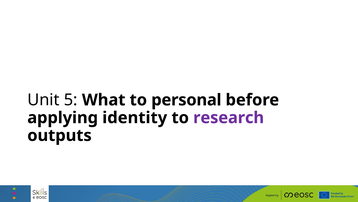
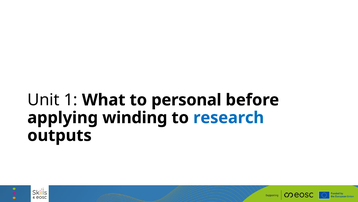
5: 5 -> 1 (71, 100)
identity: identity -> winding (135, 117)
research colour: purple -> blue (229, 117)
